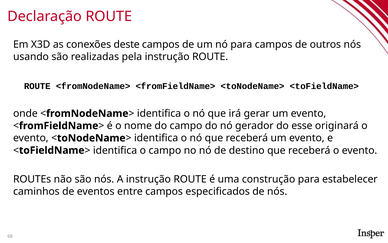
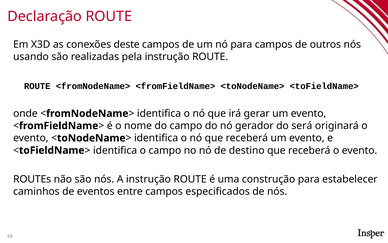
esse: esse -> será (302, 126)
